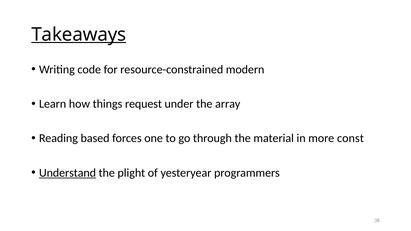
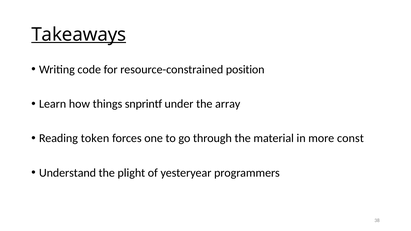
modern: modern -> position (245, 69)
request: request -> snprintf (143, 104)
based: based -> token (95, 138)
Understand underline: present -> none (68, 173)
